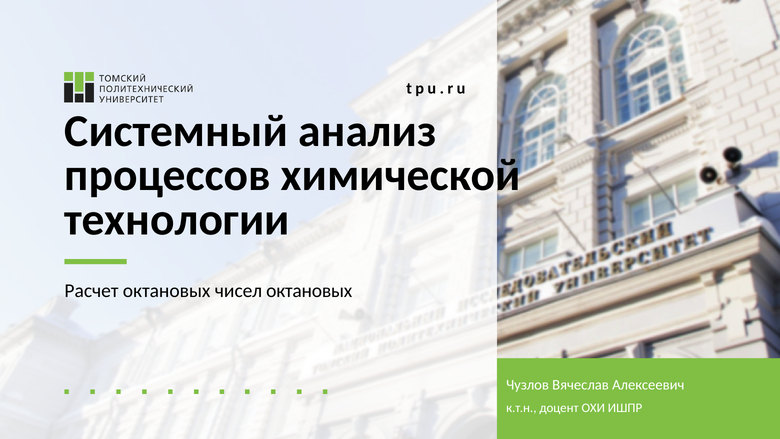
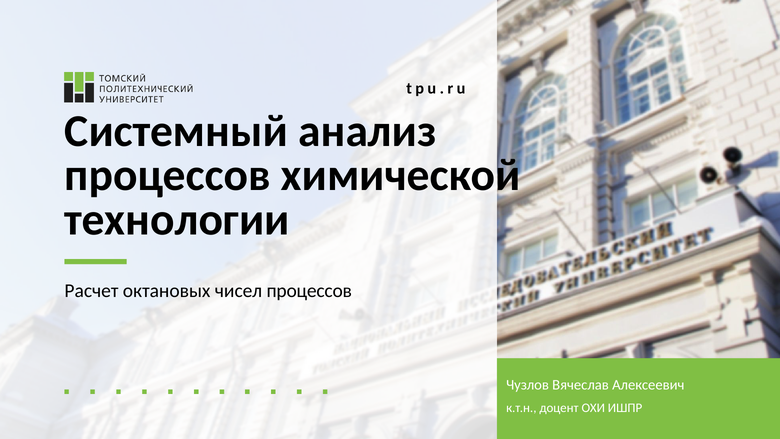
чисел октановых: октановых -> процессов (309, 291)
